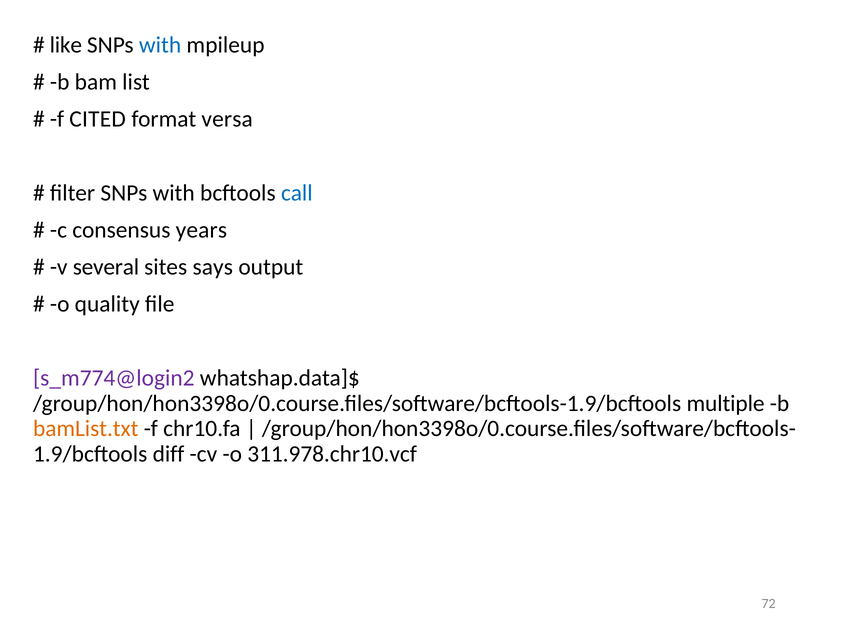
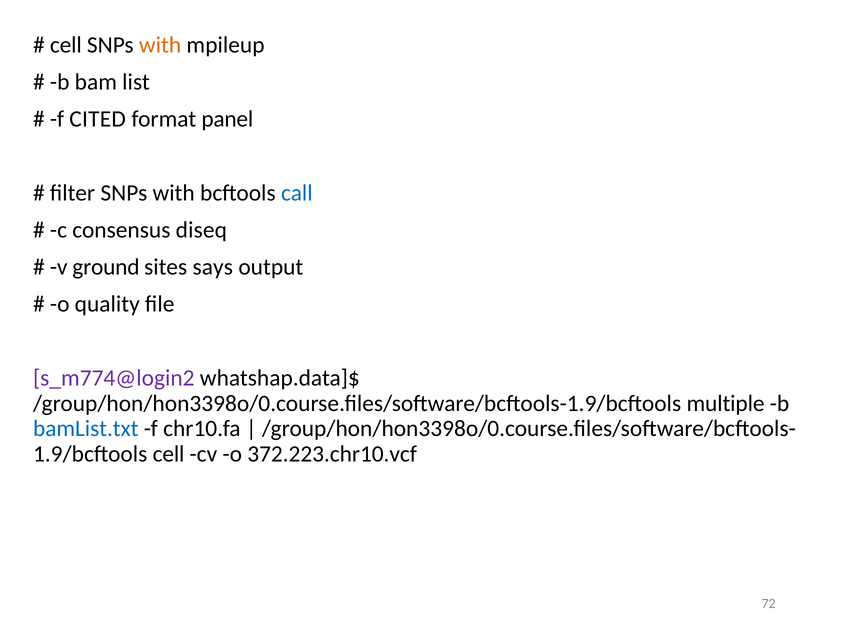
like: like -> cell (66, 45)
with colour: blue -> orange (160, 45)
versa: versa -> panel (227, 119)
years: years -> diseq (201, 230)
several: several -> ground (106, 267)
bamList.txt colour: orange -> blue (86, 428)
diff: diff -> cell (169, 454)
311.978.chr10.vcf: 311.978.chr10.vcf -> 372.223.chr10.vcf (332, 454)
